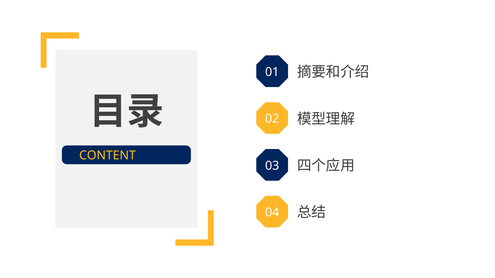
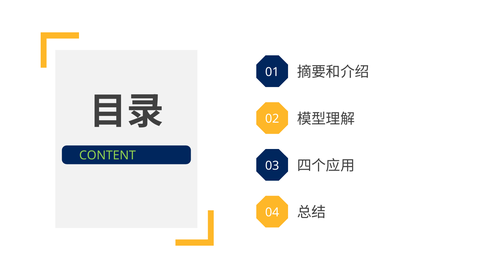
CONTENT colour: yellow -> light green (107, 156)
